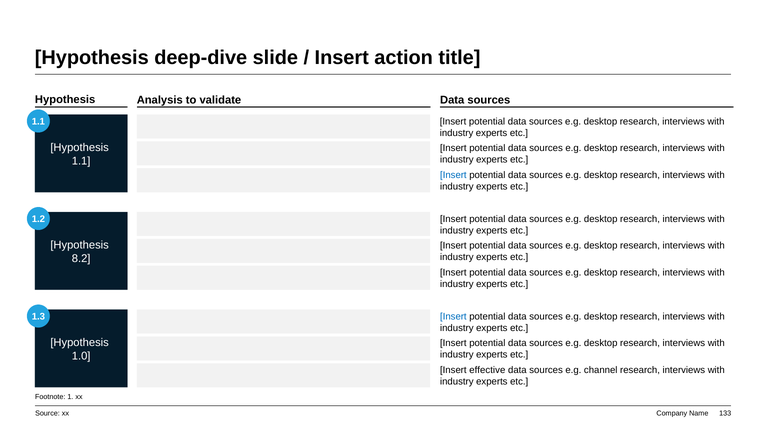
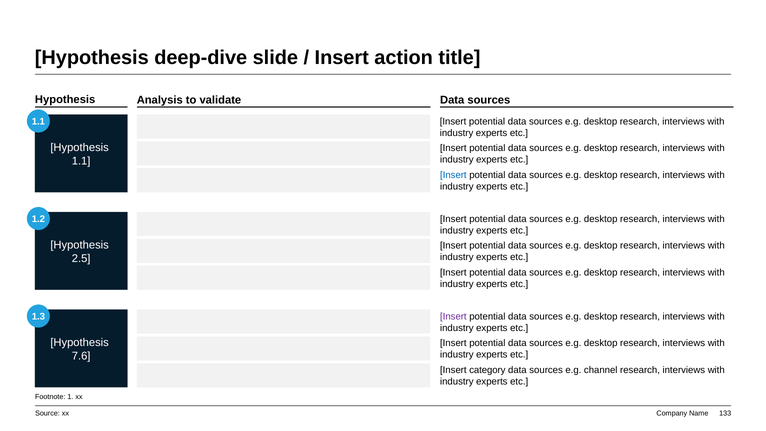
8.2: 8.2 -> 2.5 (81, 258)
Insert colour: blue -> purple (453, 316)
1.0: 1.0 -> 7.6 (81, 356)
effective: effective -> category (487, 370)
